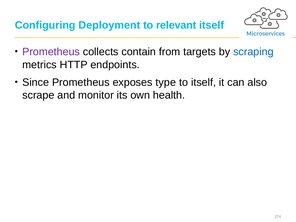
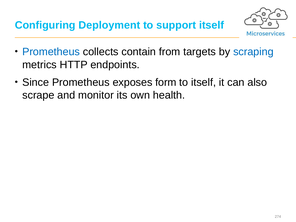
relevant: relevant -> support (176, 25)
Prometheus colour: purple -> blue (51, 52)
type: type -> form (166, 82)
